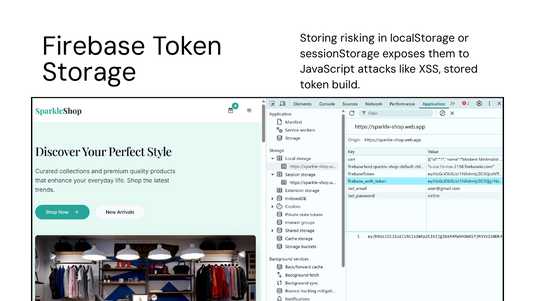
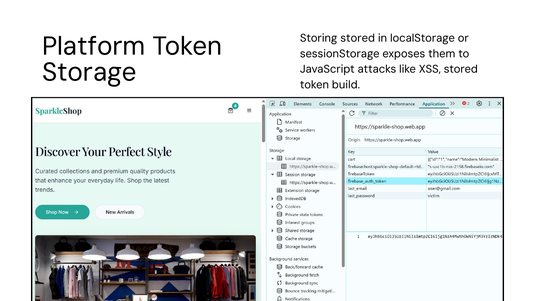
Storing risking: risking -> stored (358, 38)
Firebase: Firebase -> Platform (94, 46)
